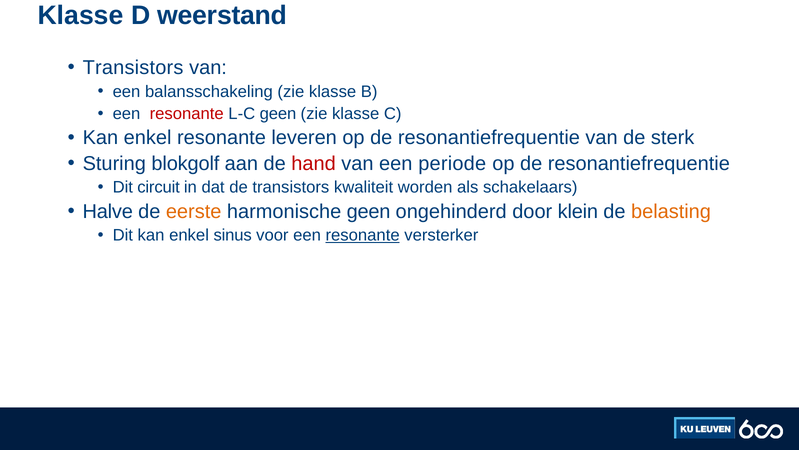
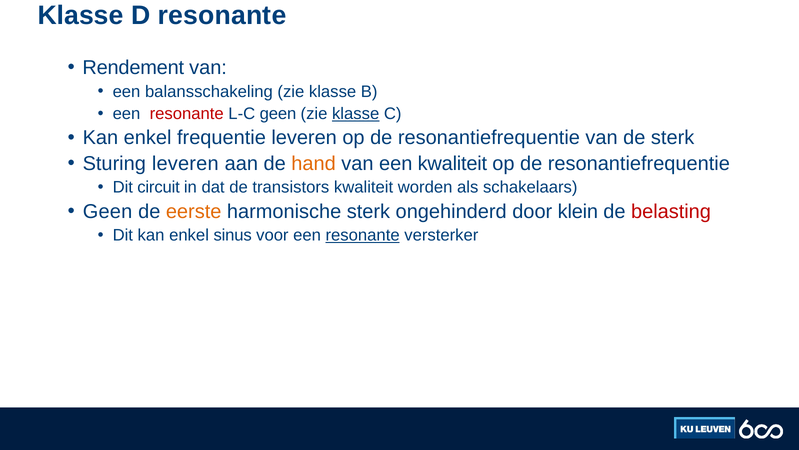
D weerstand: weerstand -> resonante (222, 15)
Transistors: Transistors -> Rendement (133, 68)
klasse underline: none -> present (356, 114)
enkel resonante: resonante -> frequentie (221, 138)
Sturing blokgolf: blokgolf -> leveren (185, 163)
hand colour: red -> orange (314, 163)
een periode: periode -> kwaliteit (452, 163)
Halve: Halve -> Geen (108, 211)
harmonische geen: geen -> sterk (368, 211)
belasting colour: orange -> red (671, 211)
